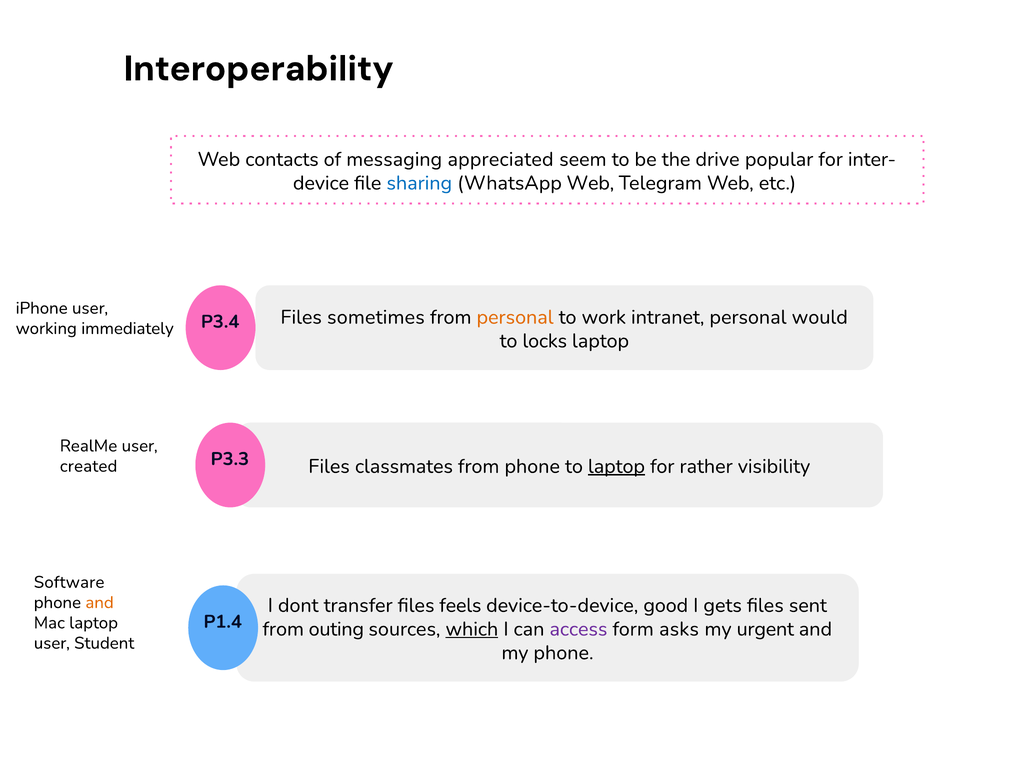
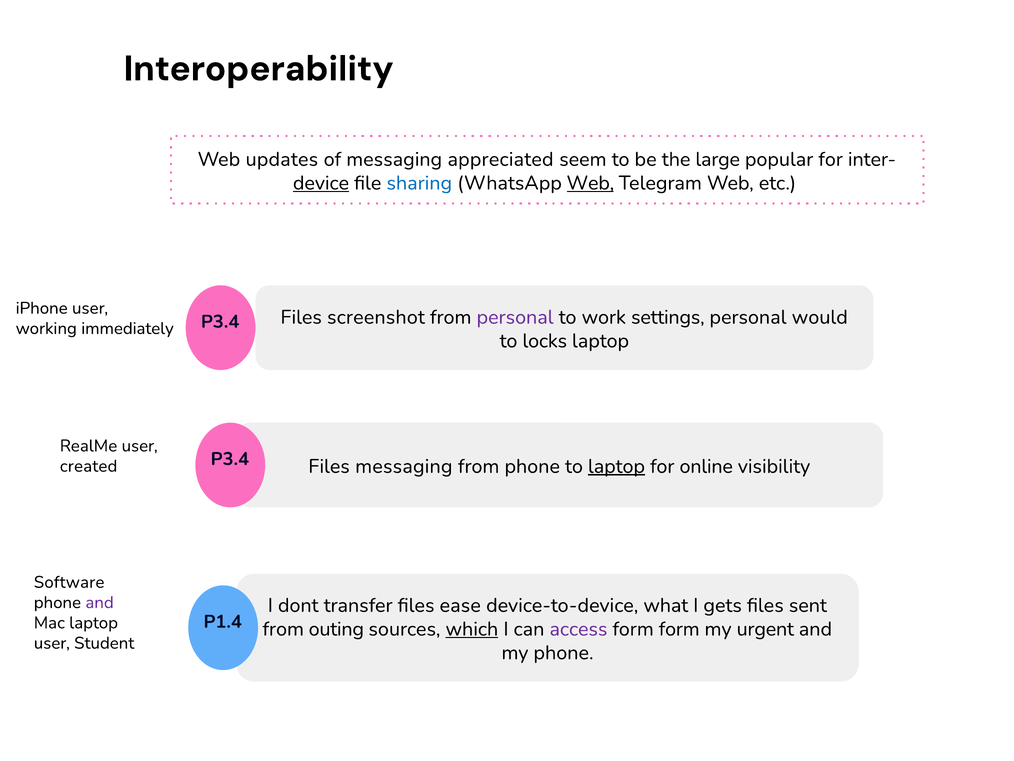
contacts: contacts -> updates (282, 159)
drive: drive -> large (718, 159)
device underline: none -> present (321, 183)
Web underline: none -> present (590, 183)
sometimes: sometimes -> screenshot (376, 317)
personal colour: orange -> purple (515, 317)
intranet: intranet -> settings (668, 317)
P3.3: P3.3 -> P3.4 (230, 459)
Files classmates: classmates -> messaging (404, 466)
rather: rather -> online (706, 466)
and colour: orange -> purple (100, 602)
feels: feels -> ease (460, 605)
good: good -> what (666, 605)
form asks: asks -> form (679, 629)
